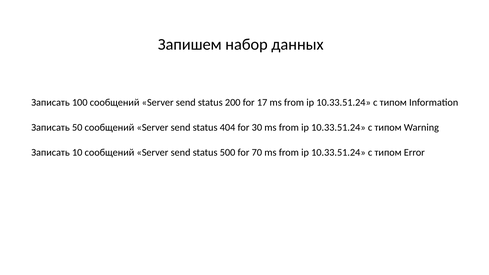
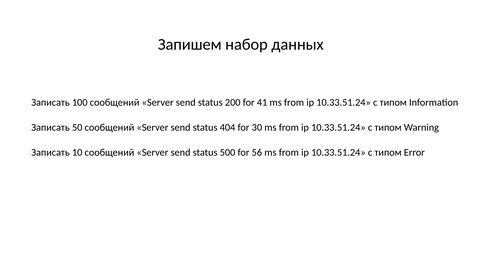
17: 17 -> 41 (262, 103)
70: 70 -> 56 (257, 152)
